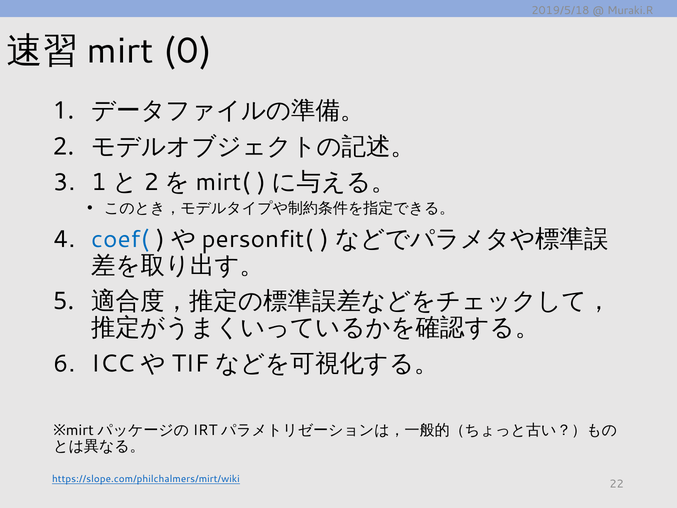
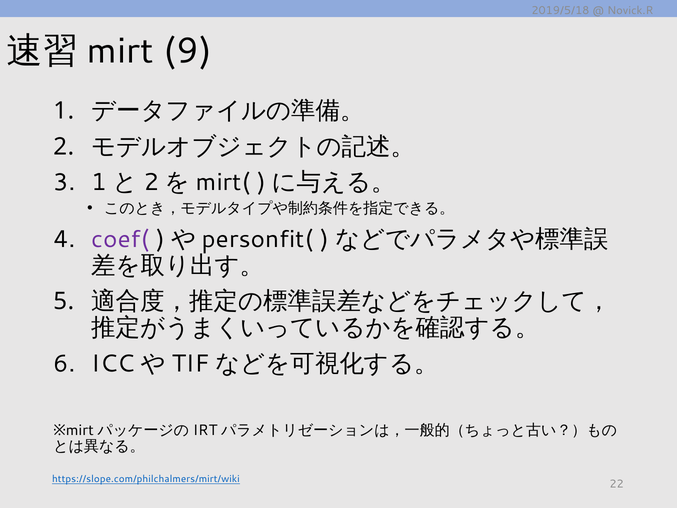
Muraki.R: Muraki.R -> Novick.R (630, 11)
0: 0 -> 9 (188, 51)
coef( colour: blue -> purple (120, 239)
